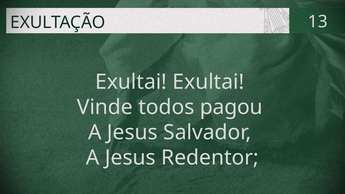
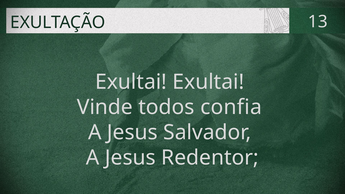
pagou: pagou -> confia (231, 107)
